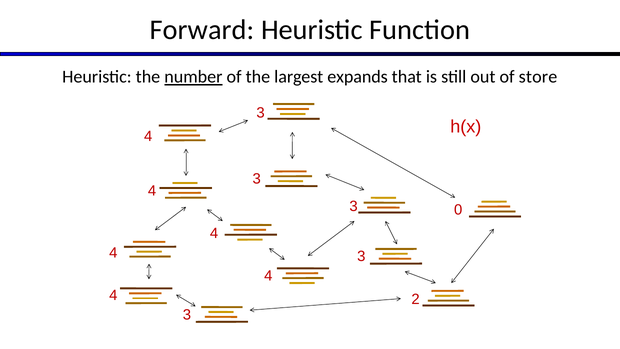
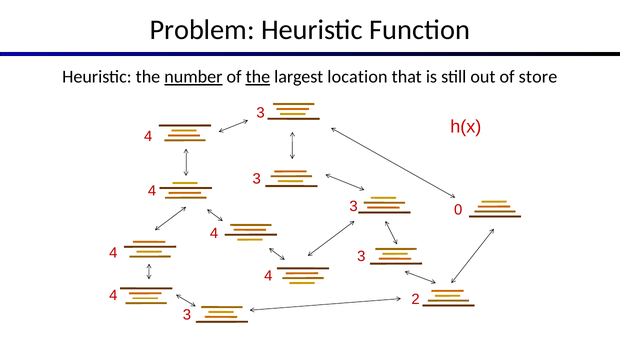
Forward: Forward -> Problem (202, 30)
the underline: none -> present (258, 77)
expands: expands -> location (357, 77)
